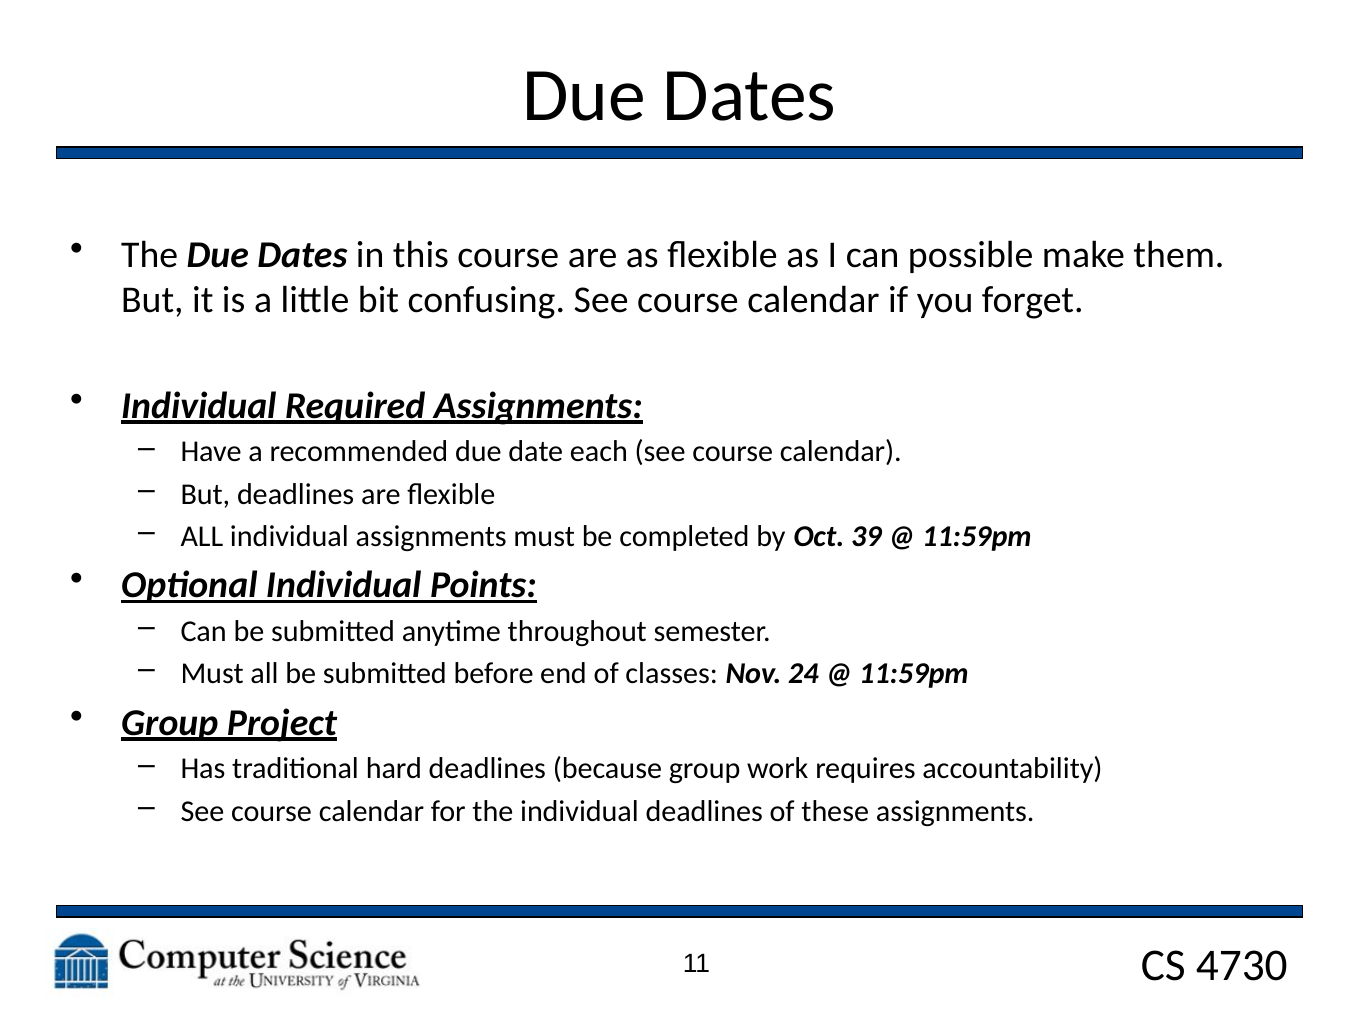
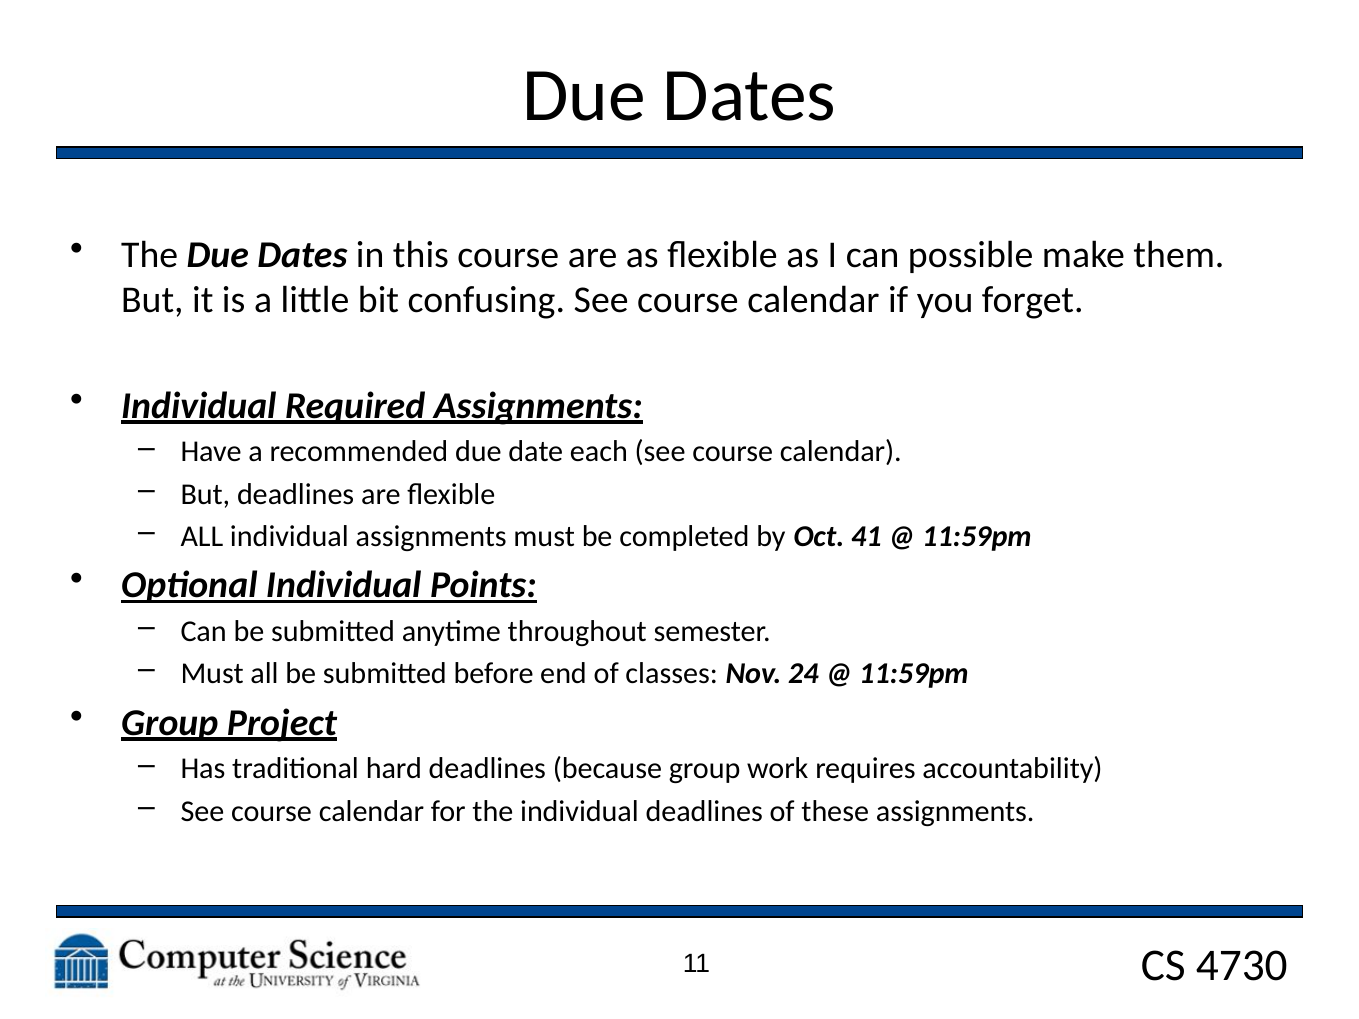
39: 39 -> 41 (866, 537)
